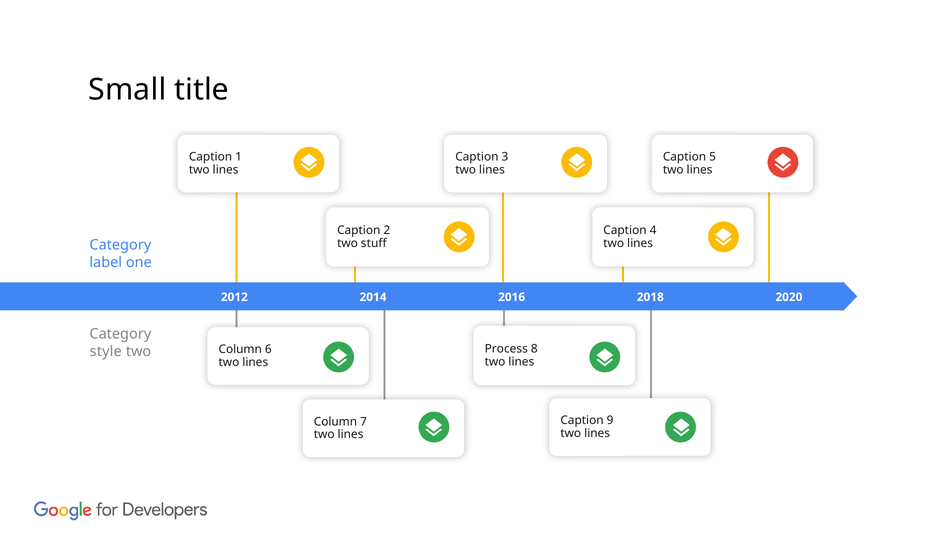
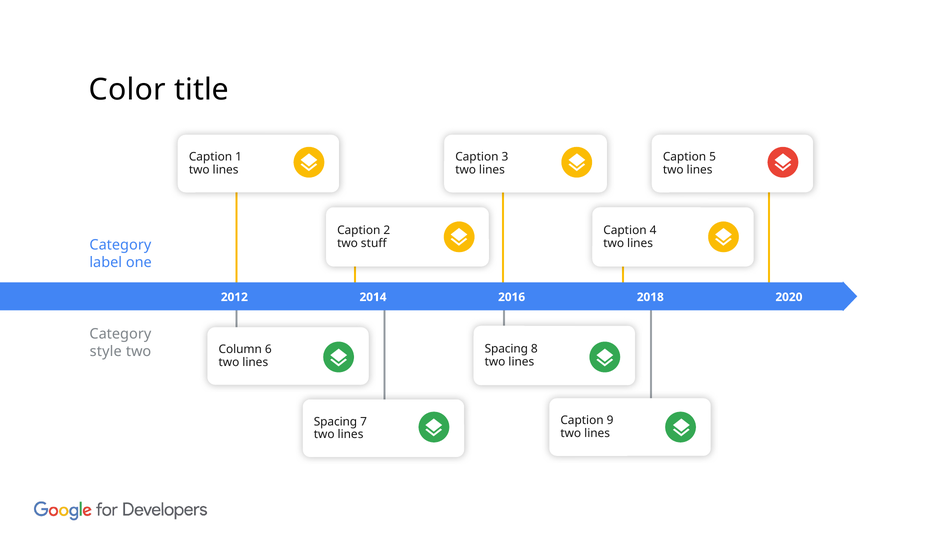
Small: Small -> Color (127, 90)
Process: Process -> Spacing (506, 349)
Column: Column -> Spacing (335, 422)
